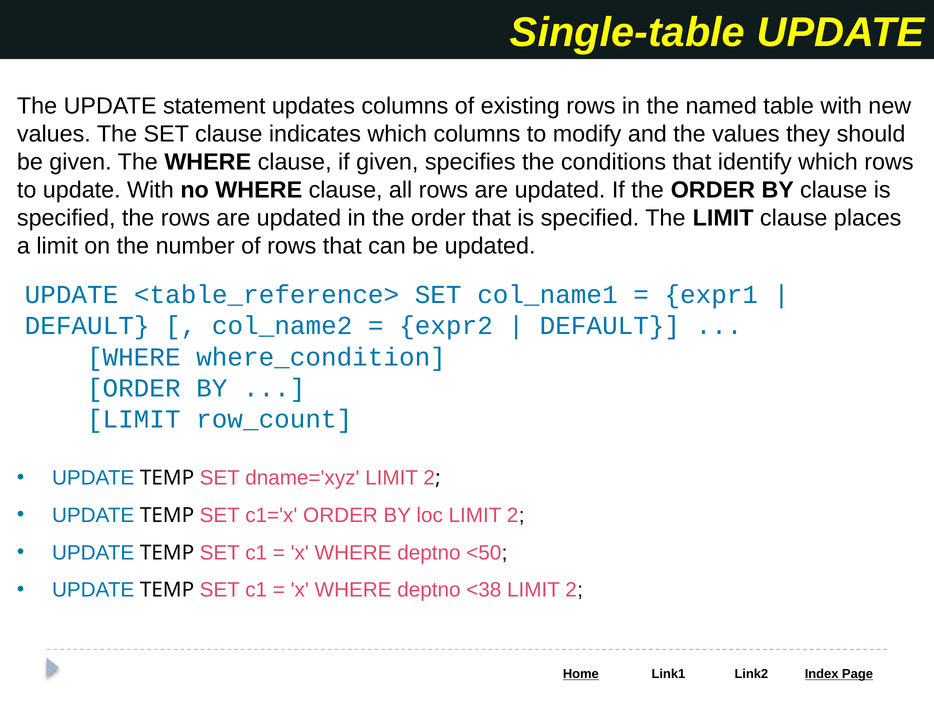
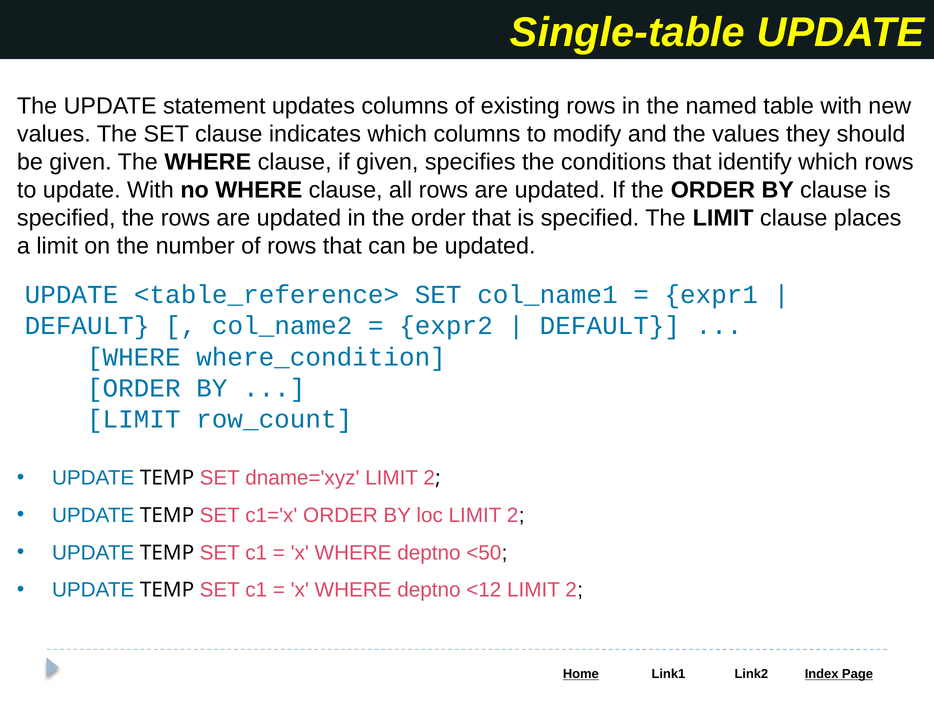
<38: <38 -> <12 (484, 590)
